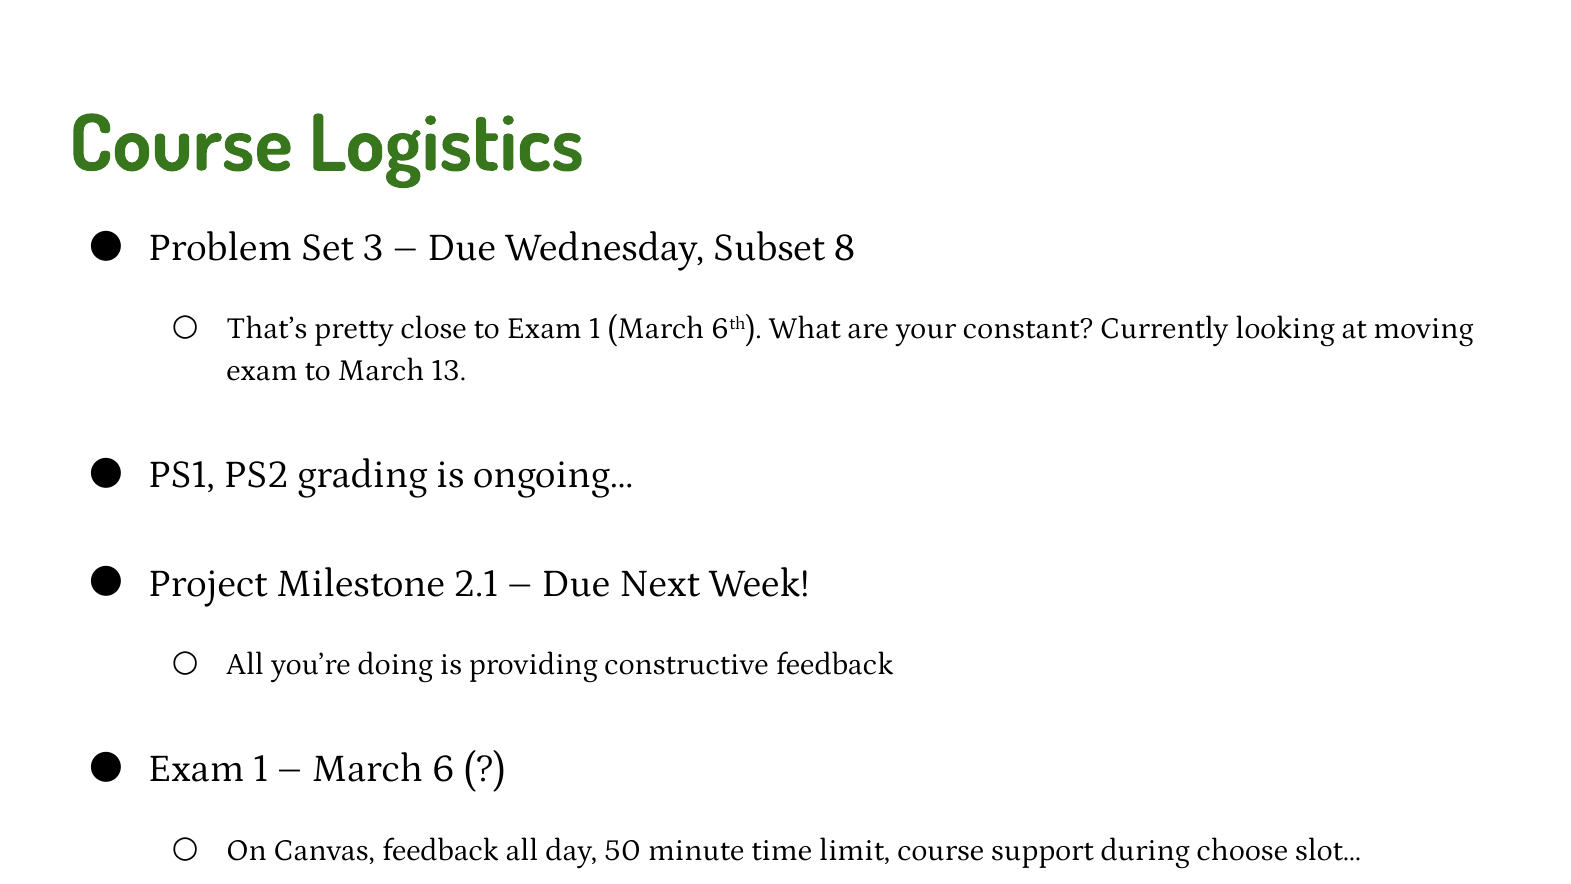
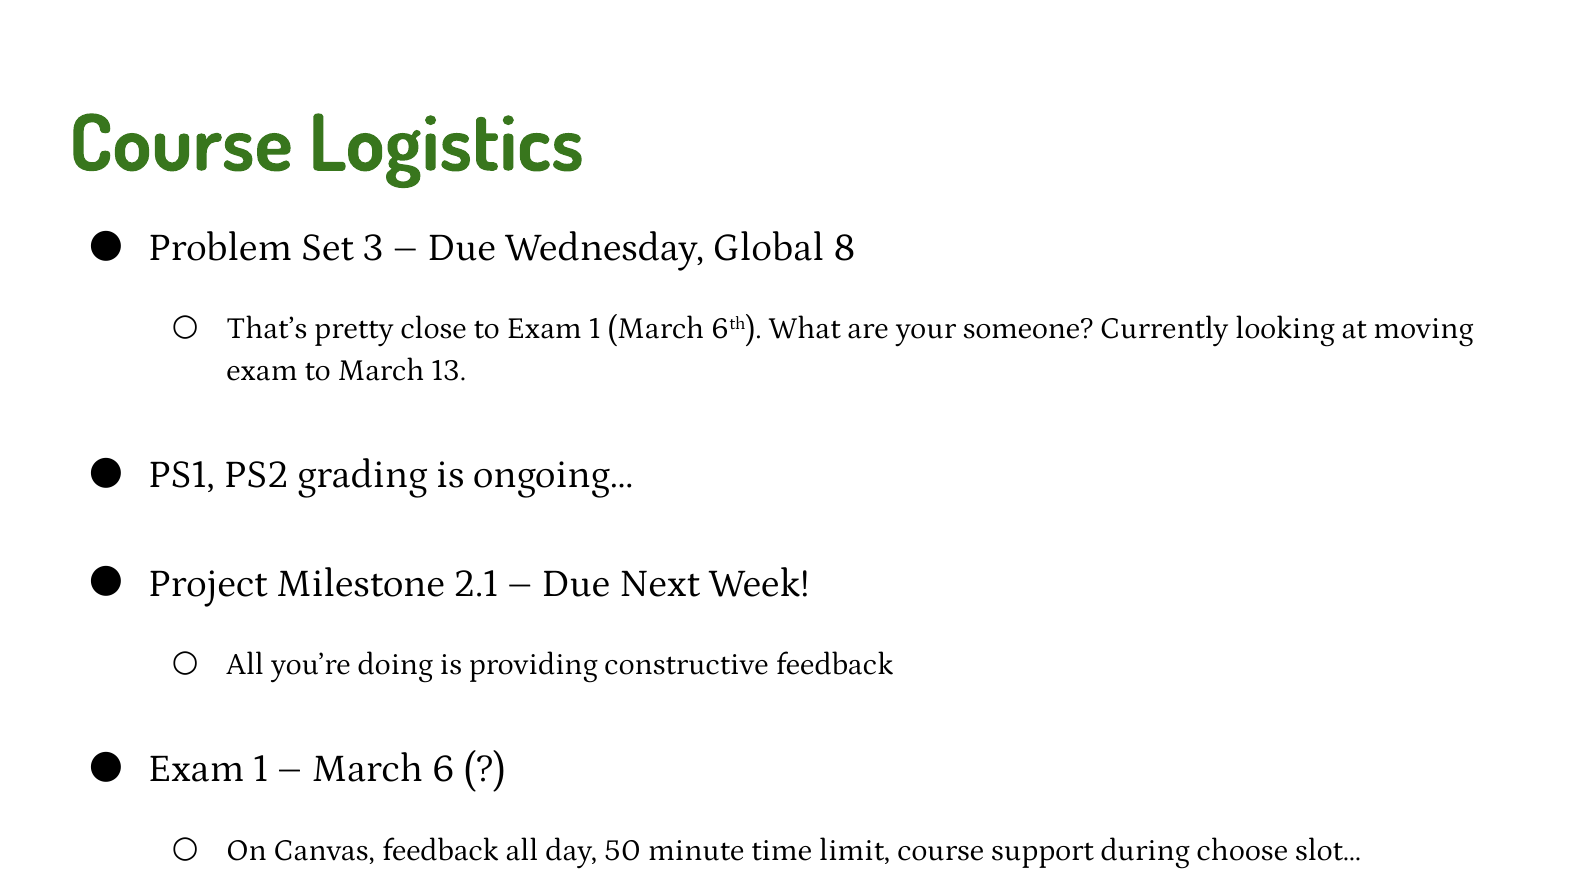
Subset: Subset -> Global (769, 247)
constant: constant -> someone (1028, 329)
